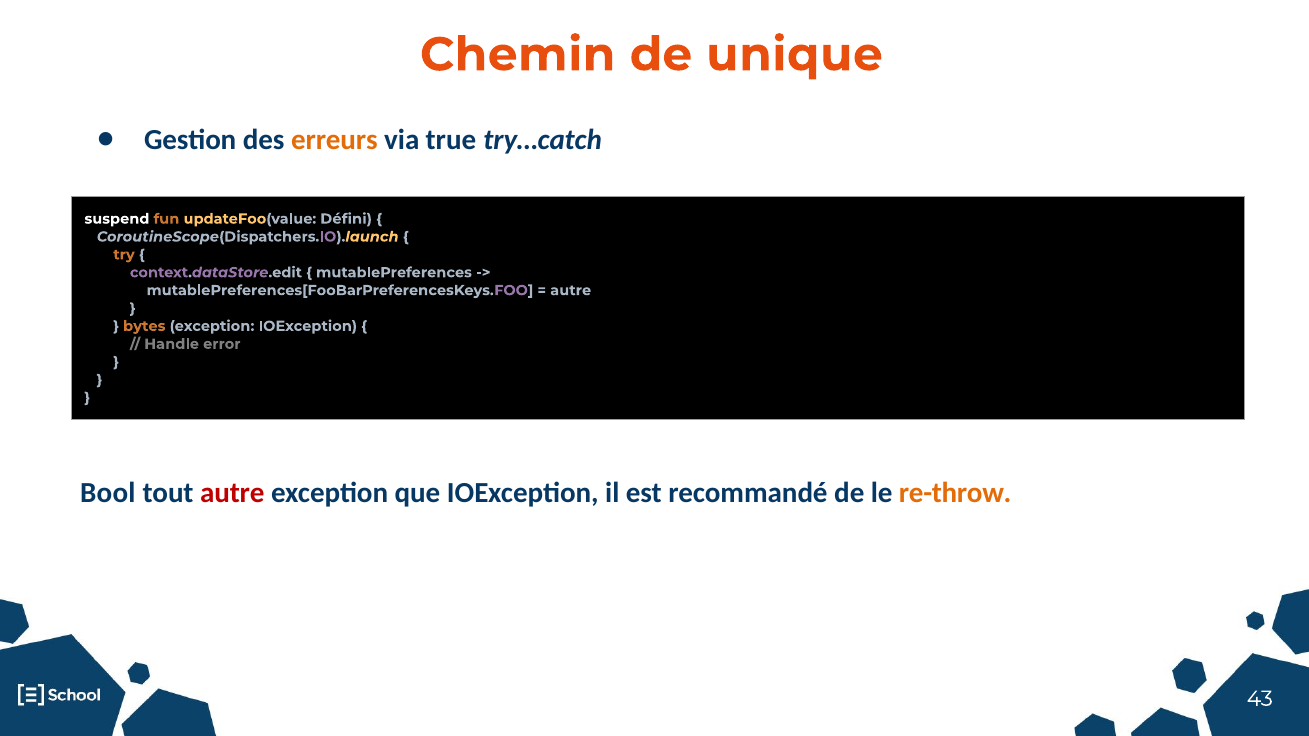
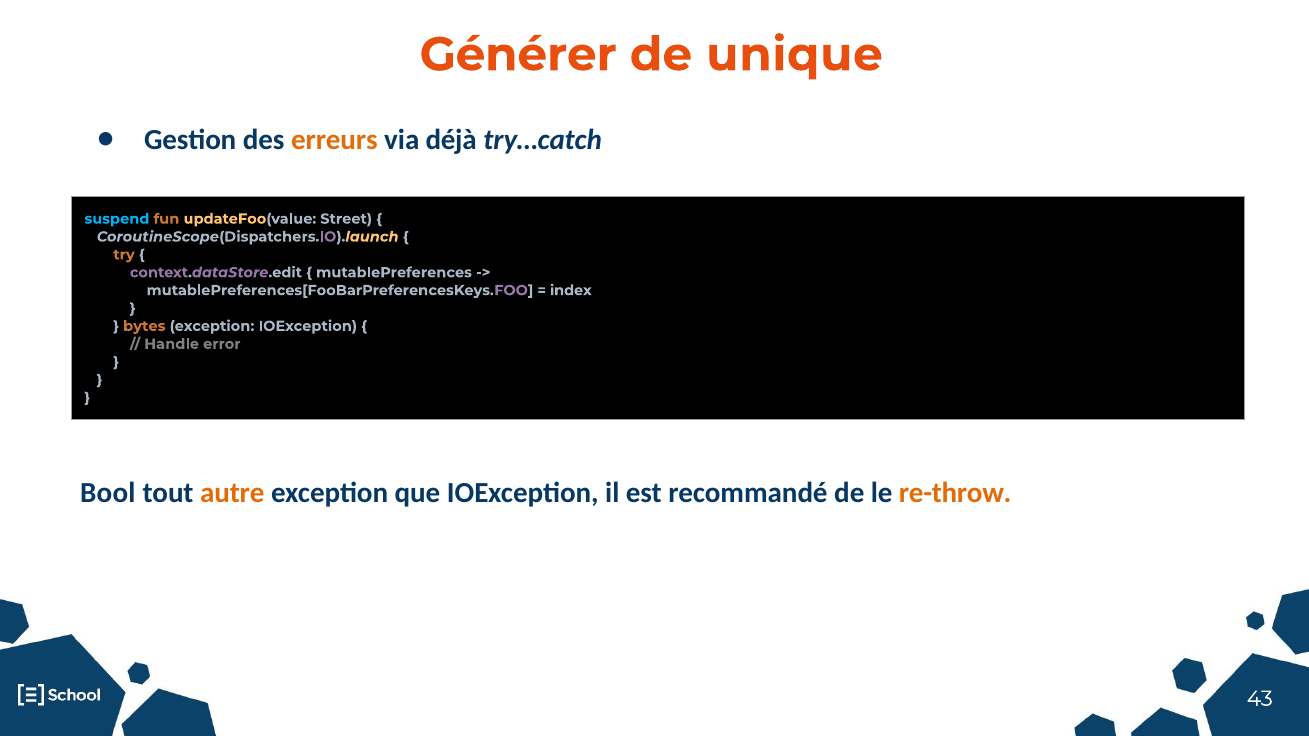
Chemin: Chemin -> Générer (518, 55)
true: true -> déjà (451, 140)
suspend colour: white -> light blue (117, 219)
Défini: Défini -> Street (346, 219)
autre: autre -> index (571, 291)
autre colour: red -> orange (232, 494)
